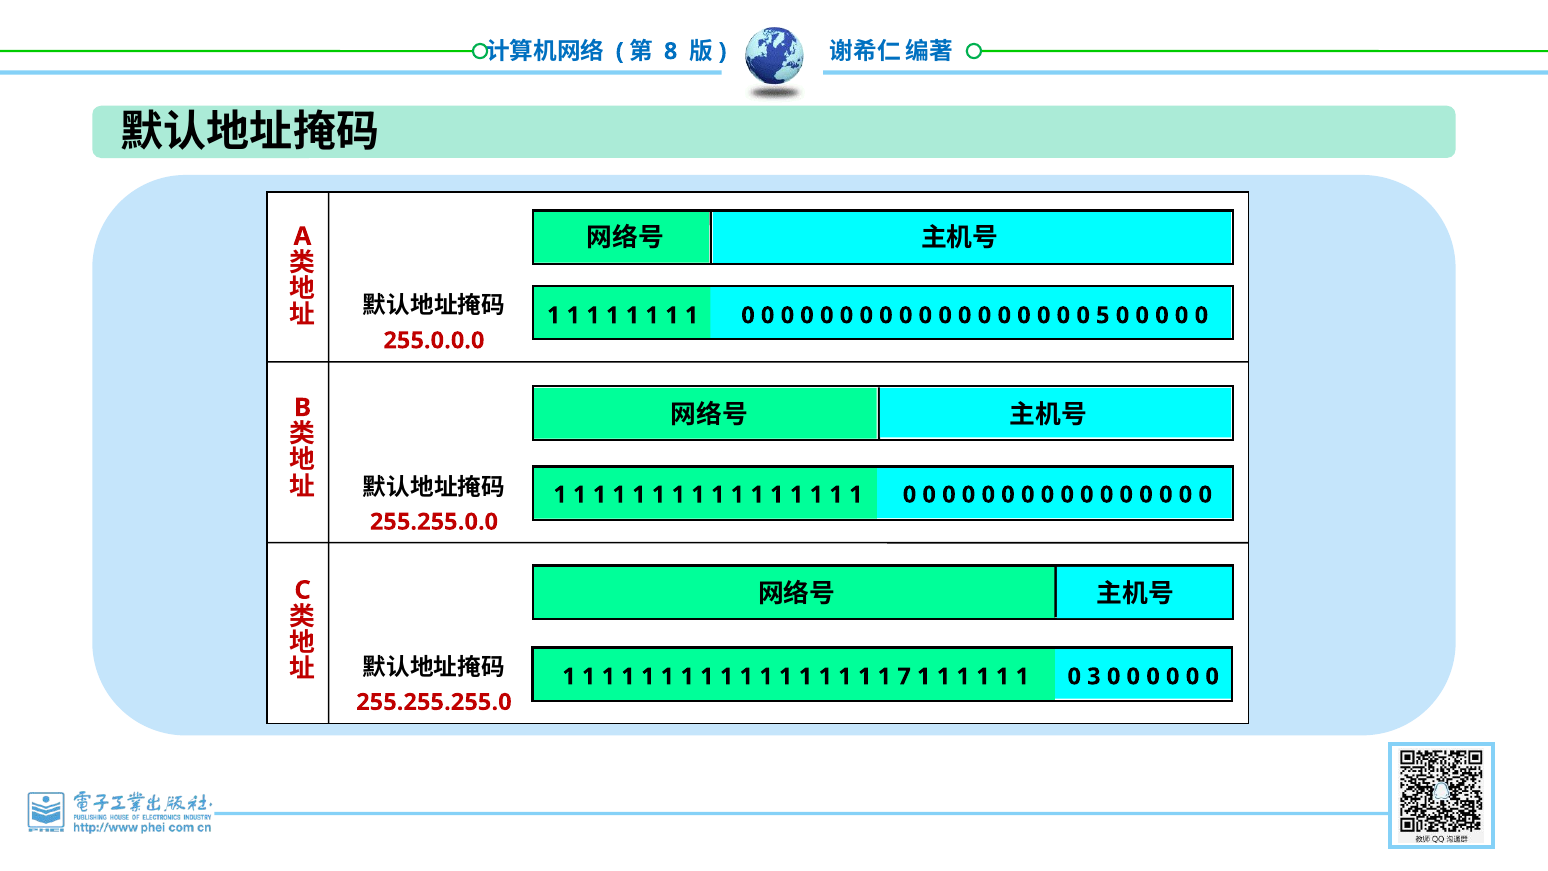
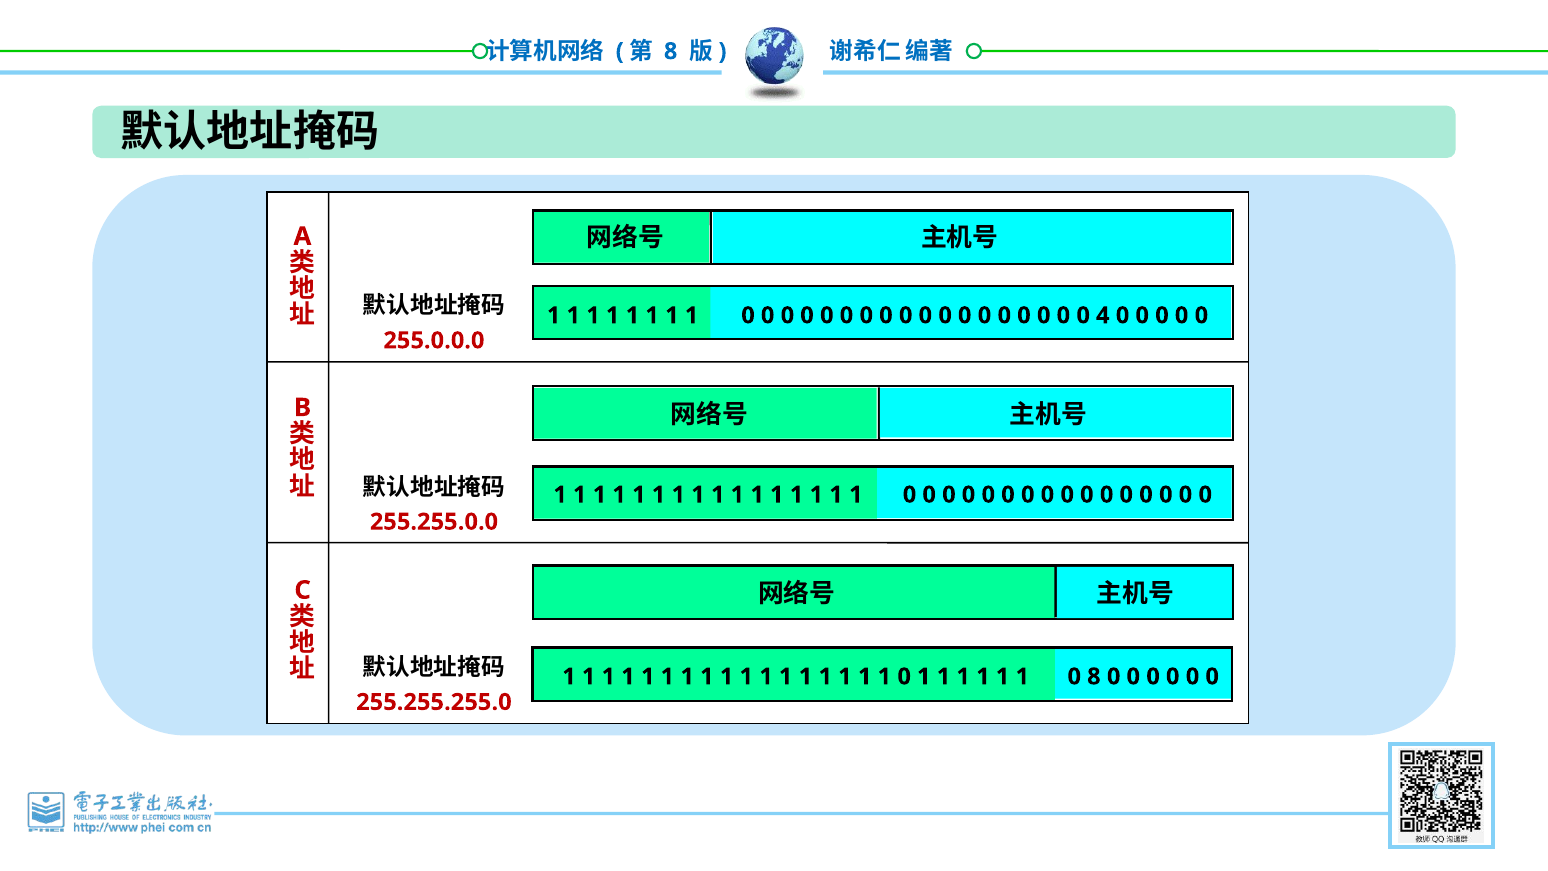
5: 5 -> 4 (1103, 315)
7: 7 -> 0 (904, 676)
0 3: 3 -> 8 (1094, 676)
